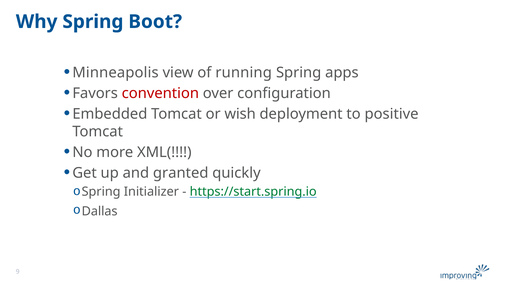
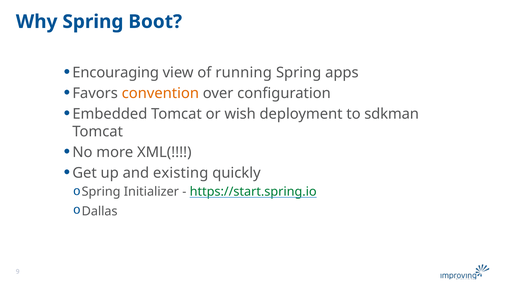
Minneapolis: Minneapolis -> Encouraging (116, 73)
convention colour: red -> orange (160, 93)
positive: positive -> sdkman (392, 114)
granted: granted -> existing (181, 173)
